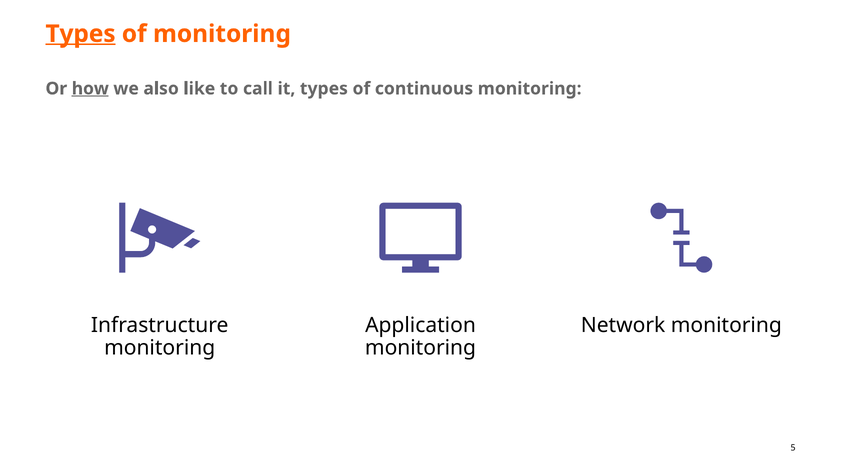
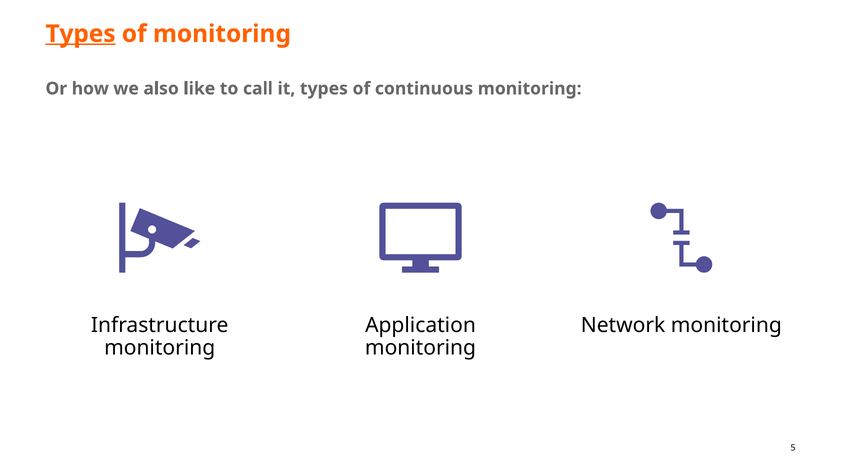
how underline: present -> none (90, 89)
